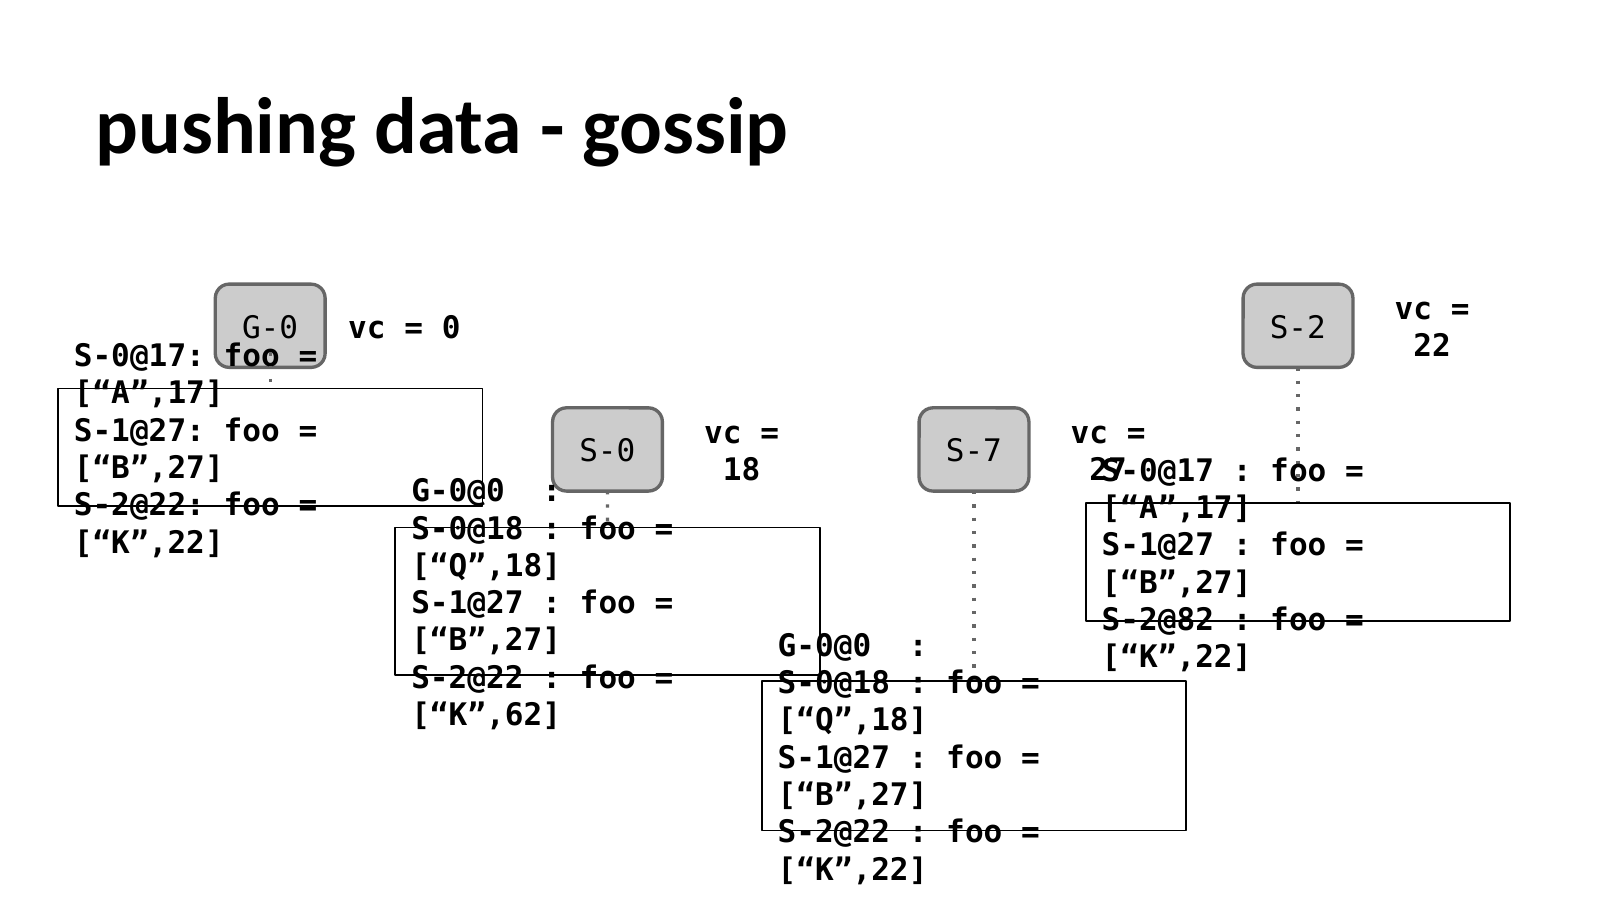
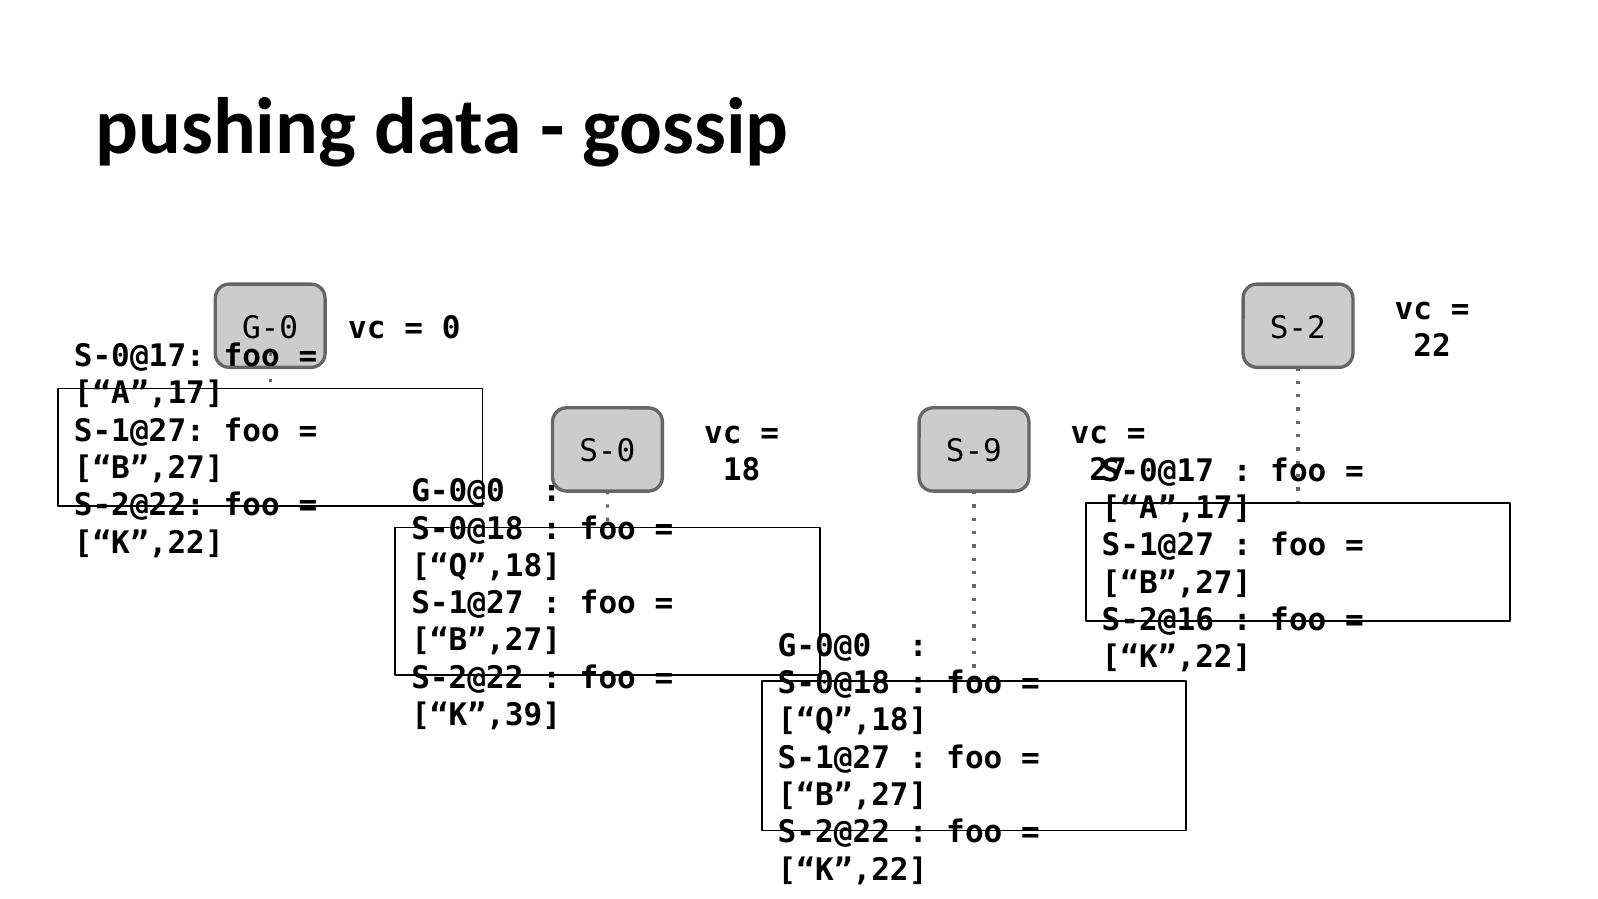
S-7: S-7 -> S-9 (974, 452)
S-2@82: S-2@82 -> S-2@16 (1158, 620)
K”,62: K”,62 -> K”,39 (486, 715)
